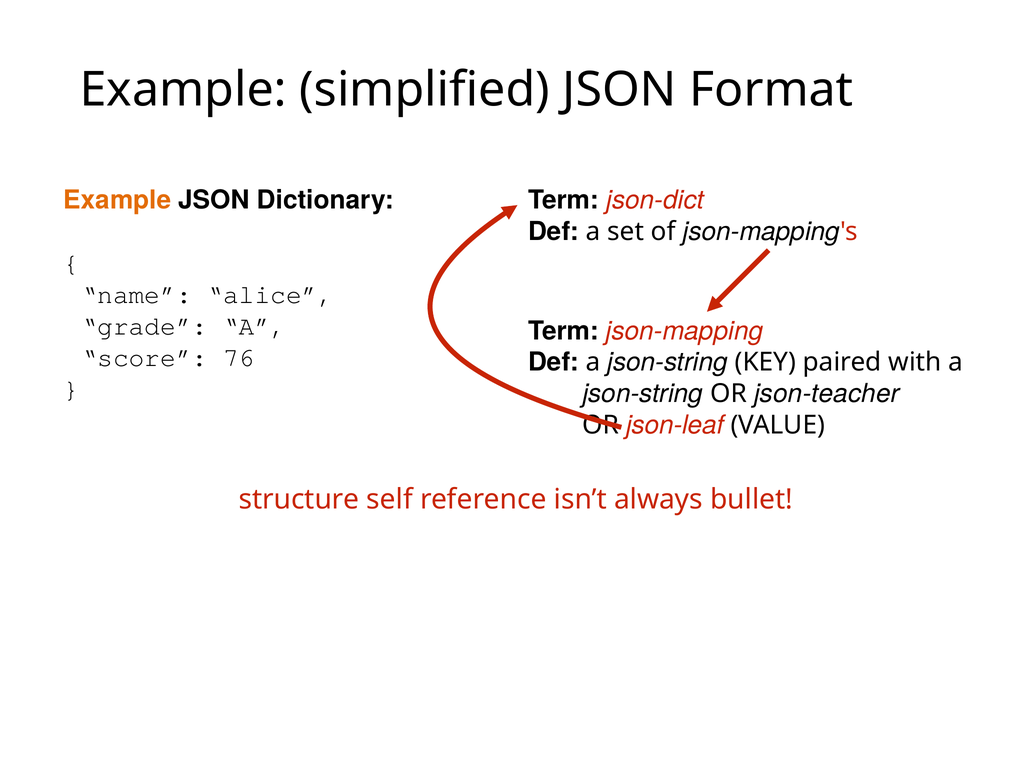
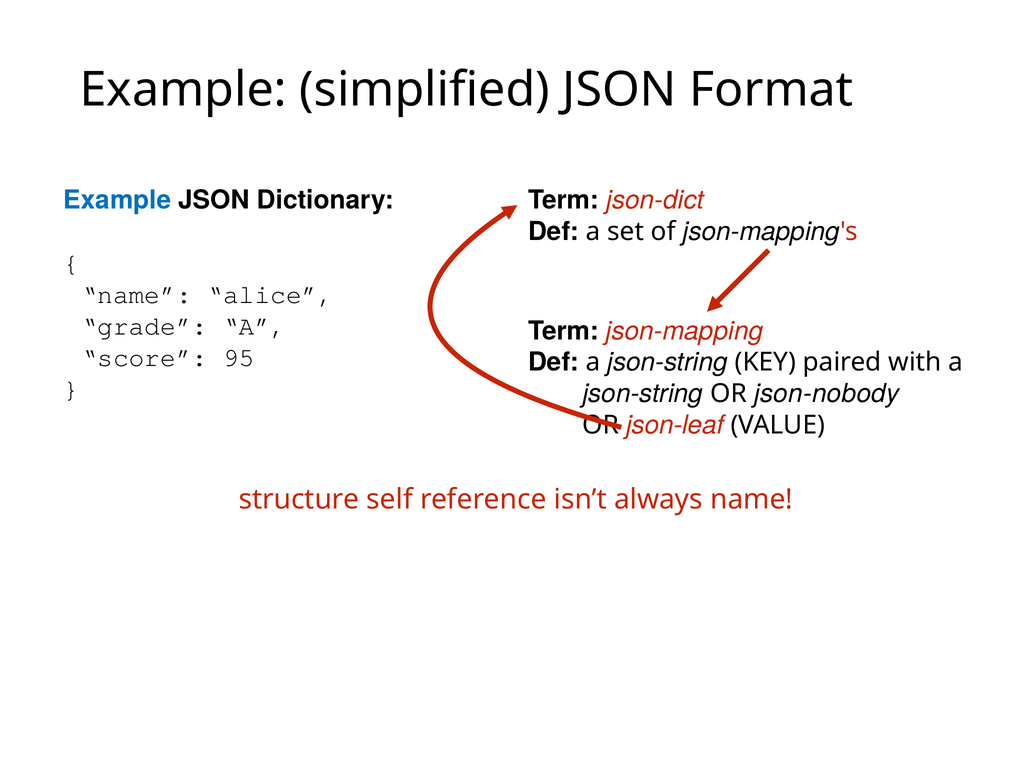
Example colour: orange -> blue (117, 200)
76: 76 -> 95 (239, 357)
json-teacher: json-teacher -> json-nobody (827, 394)
always bullet: bullet -> name (752, 499)
